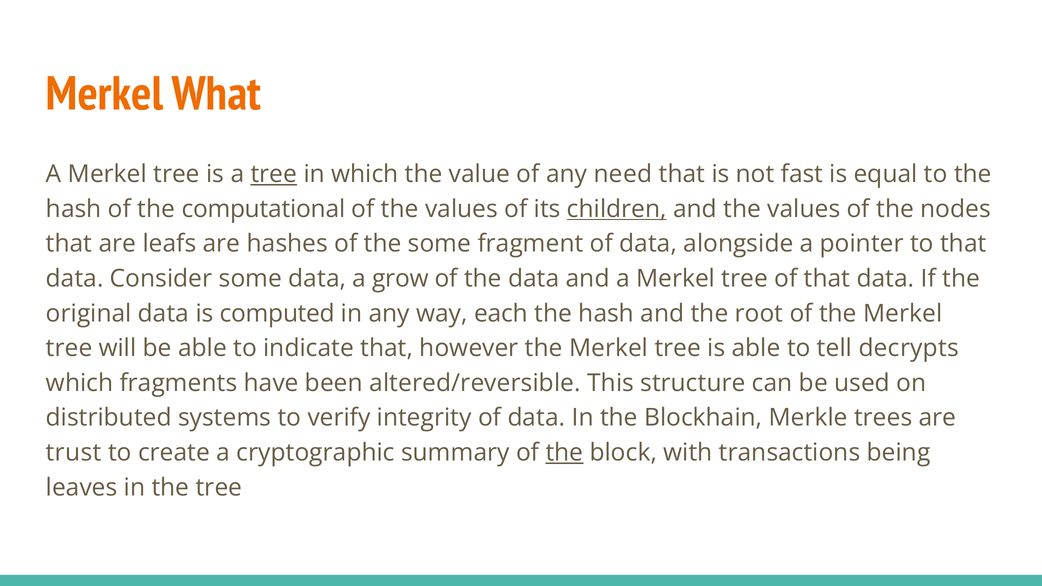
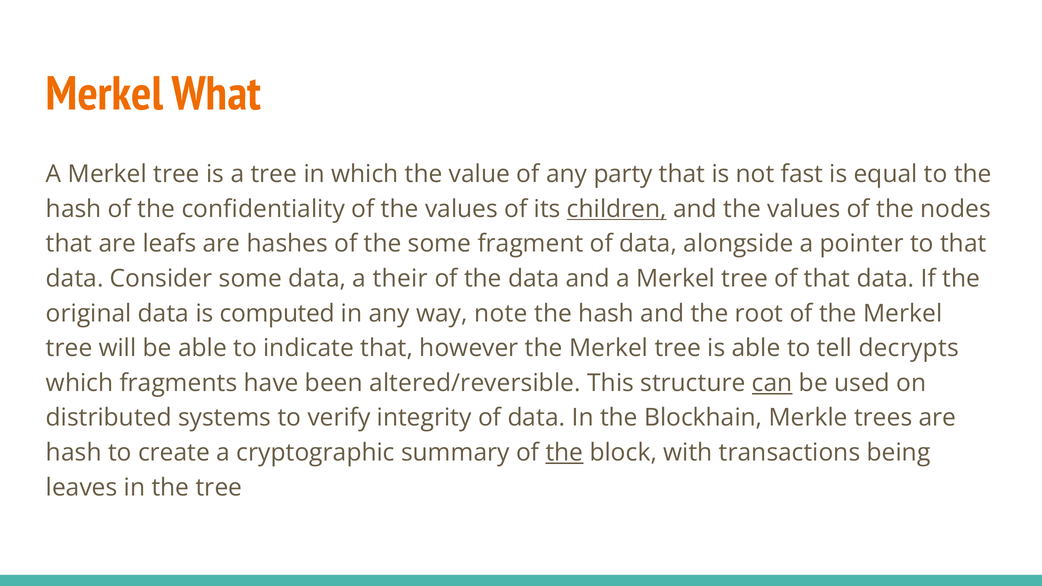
tree underline: present -> none (274, 174)
need: need -> party (623, 174)
computational: computational -> confidentiality (263, 209)
grow: grow -> their (400, 279)
each: each -> note (501, 313)
can underline: none -> present (772, 383)
trust: trust -> hash (74, 453)
